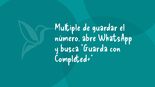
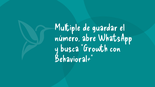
Guarda: Guarda -> Growth (94, 49)
Completed+: Completed+ -> Behavioral+ (74, 59)
